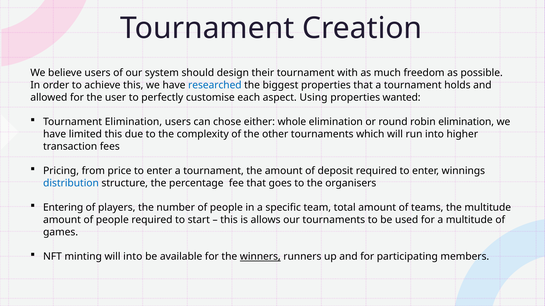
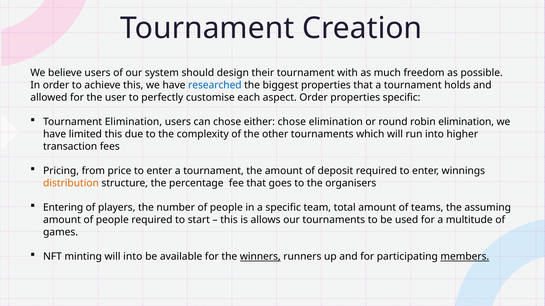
aspect Using: Using -> Order (314, 98)
properties wanted: wanted -> specific (402, 98)
either whole: whole -> chose (292, 122)
distribution colour: blue -> orange (71, 183)
the multitude: multitude -> assuming (488, 208)
members underline: none -> present (465, 257)
